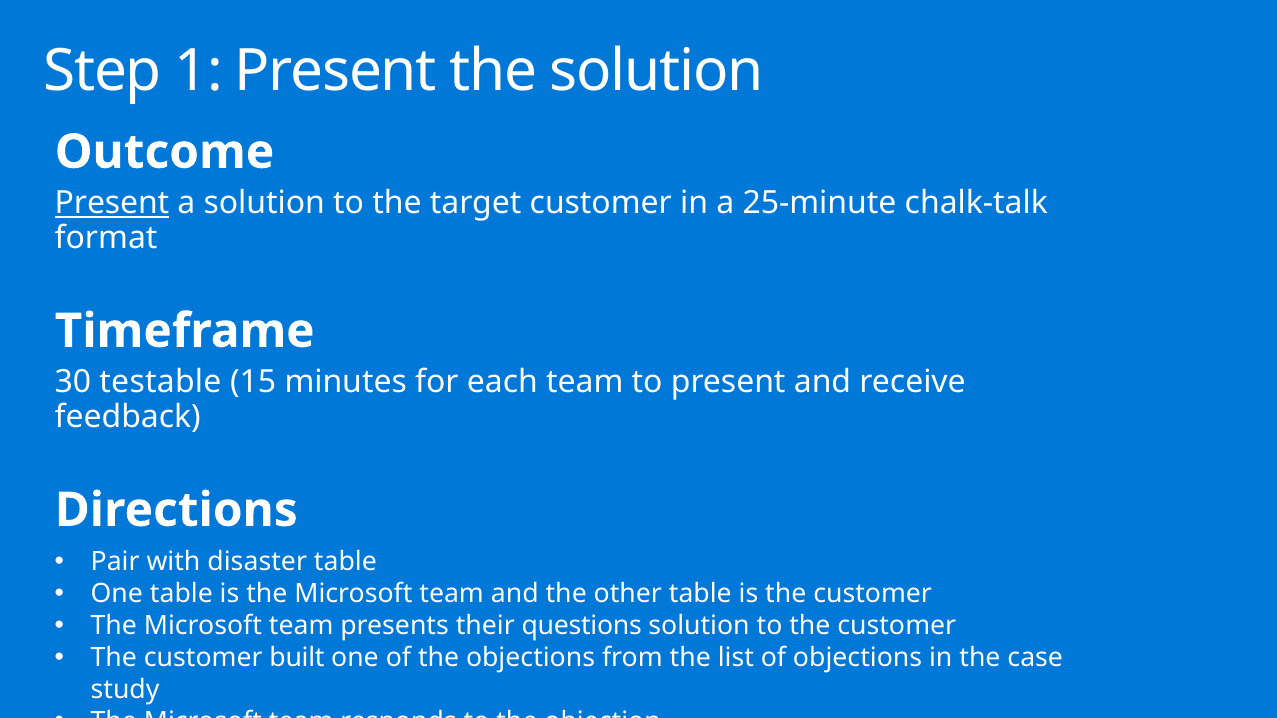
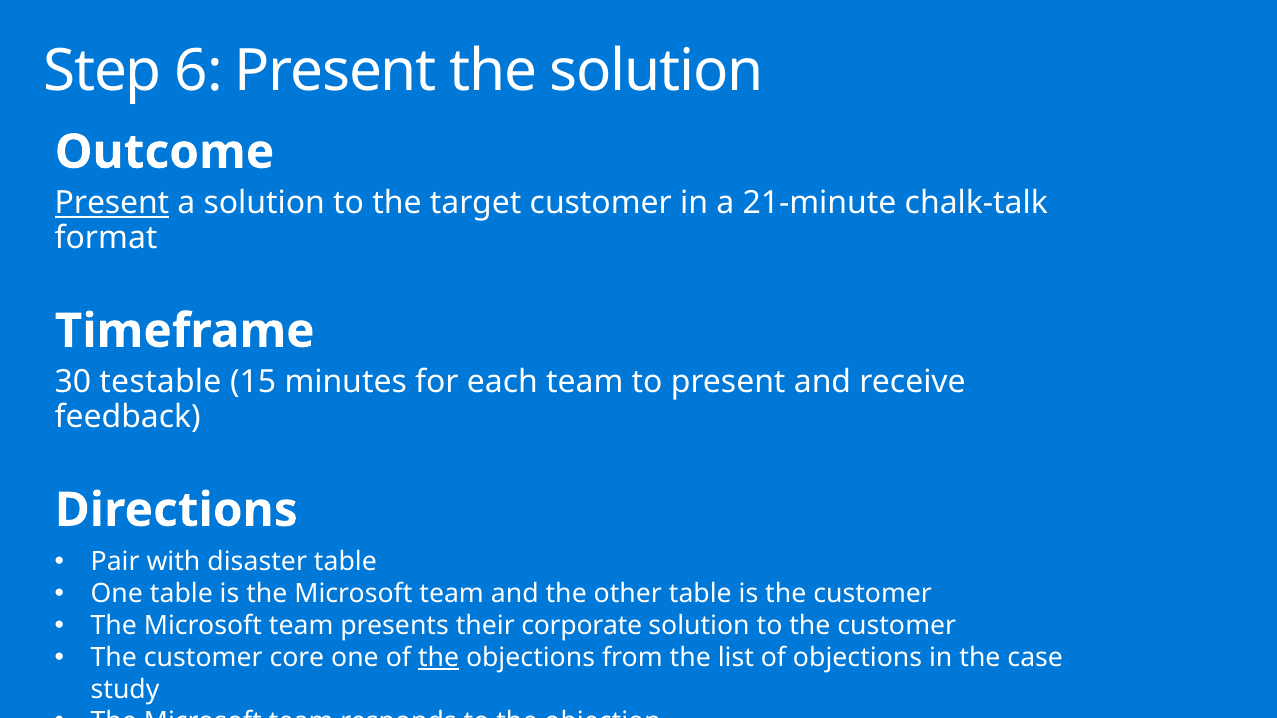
1: 1 -> 6 (199, 71)
25-minute: 25-minute -> 21-minute (819, 203)
questions: questions -> corporate (582, 626)
built: built -> core (297, 658)
the underline: none -> present (439, 658)
